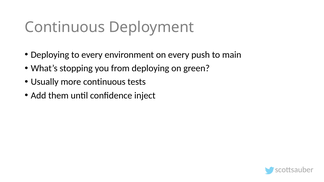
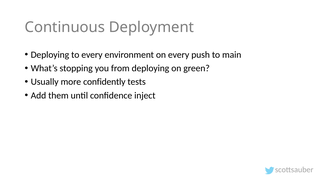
more continuous: continuous -> confidently (104, 82)
